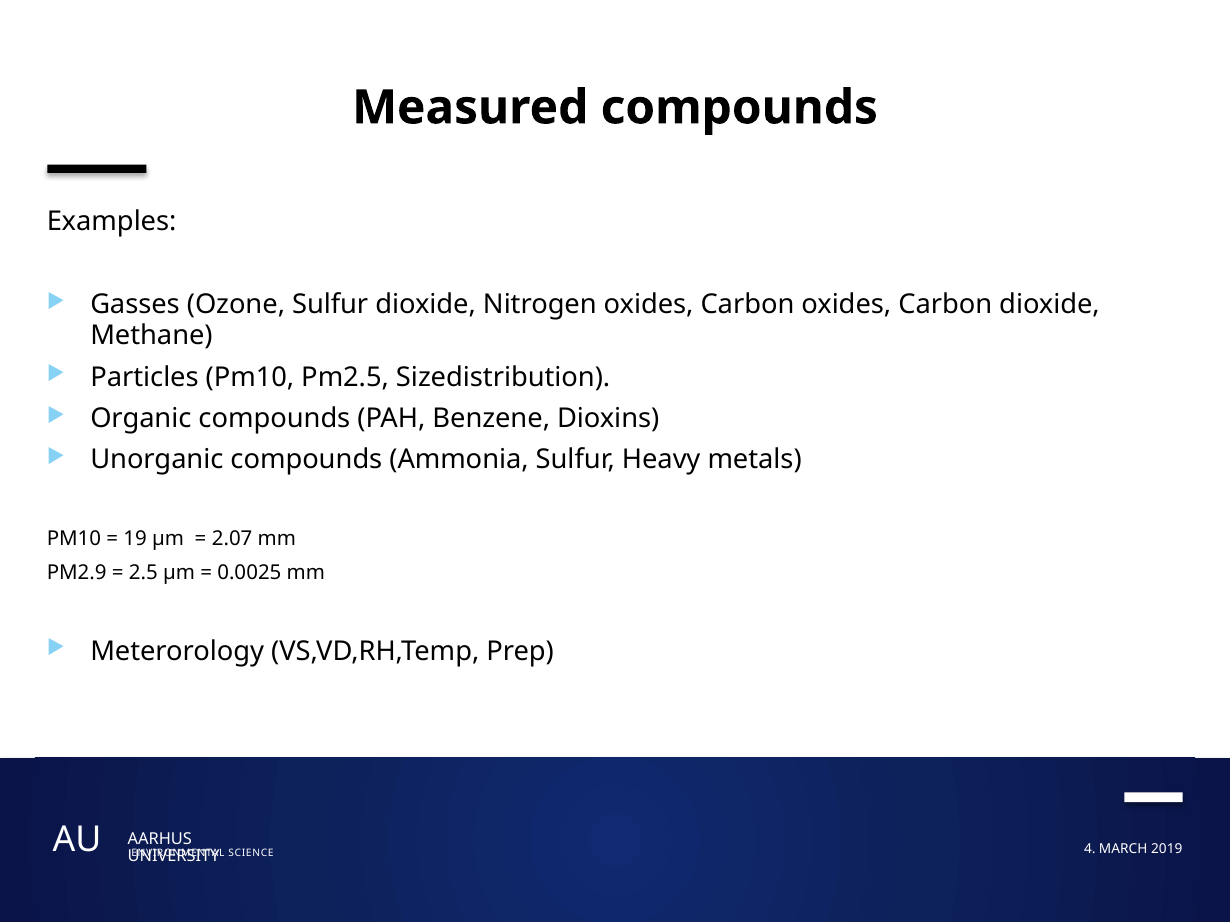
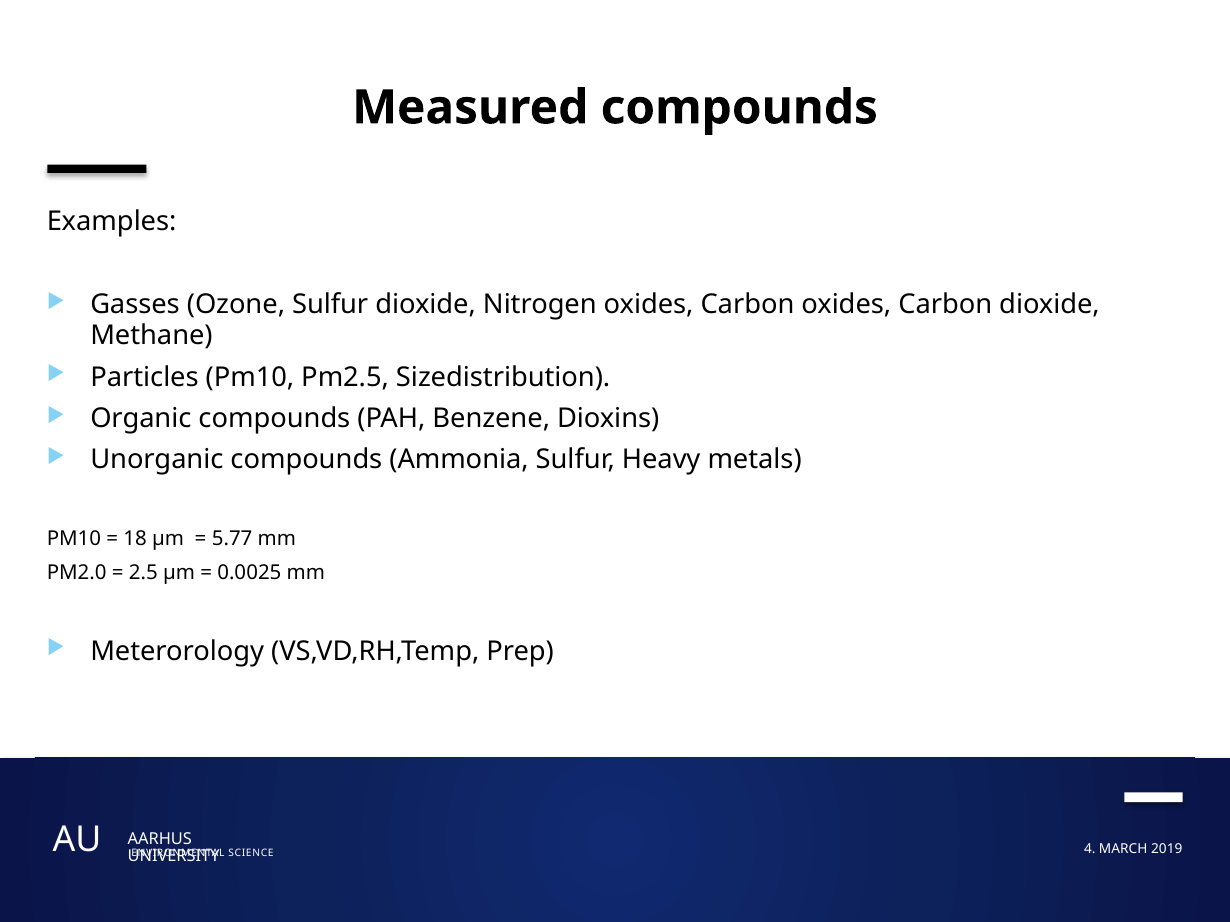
19: 19 -> 18 (135, 539)
2.07: 2.07 -> 5.77 (232, 539)
PM2.9: PM2.9 -> PM2.0 (77, 573)
